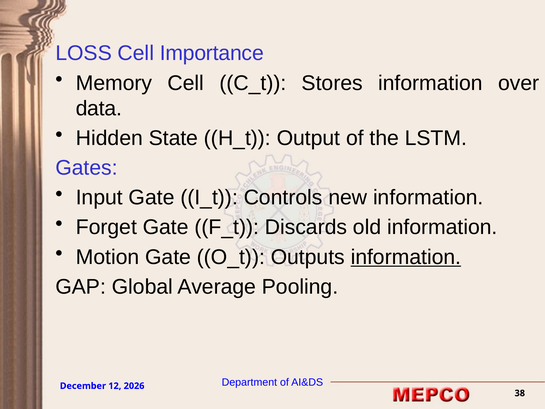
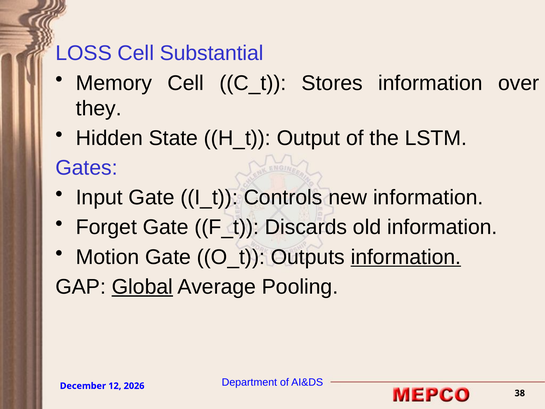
Importance: Importance -> Substantial (212, 53)
data: data -> they (99, 108)
Global underline: none -> present (142, 287)
